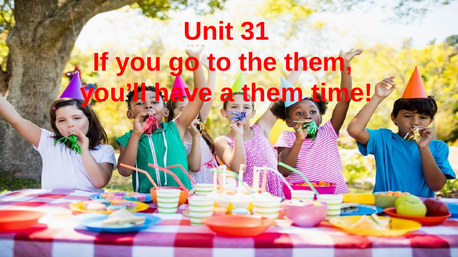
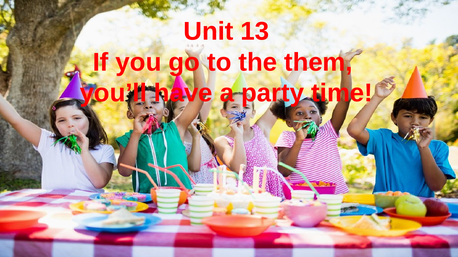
31: 31 -> 13 (255, 31)
a them: them -> party (273, 93)
